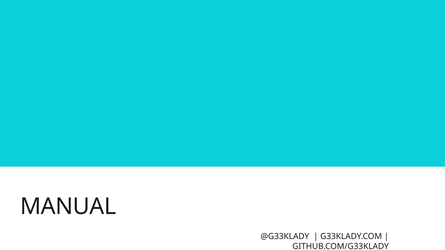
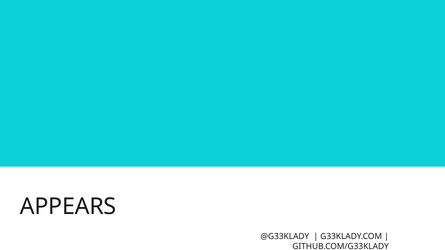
MANUAL: MANUAL -> APPEARS (68, 207)
